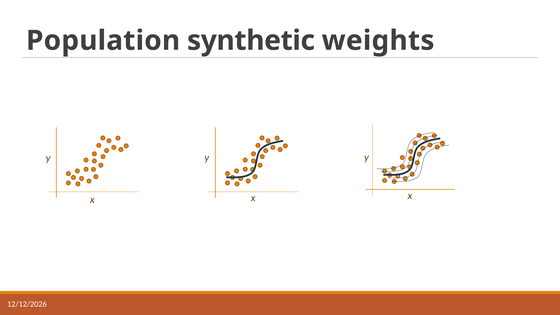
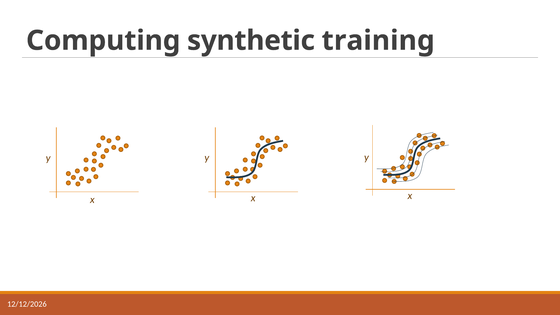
Population: Population -> Computing (103, 41)
weights: weights -> training (378, 41)
